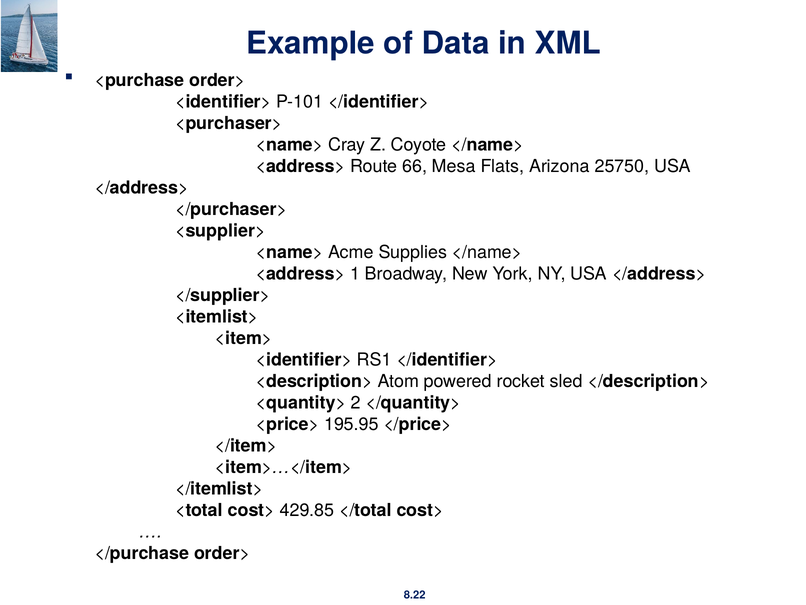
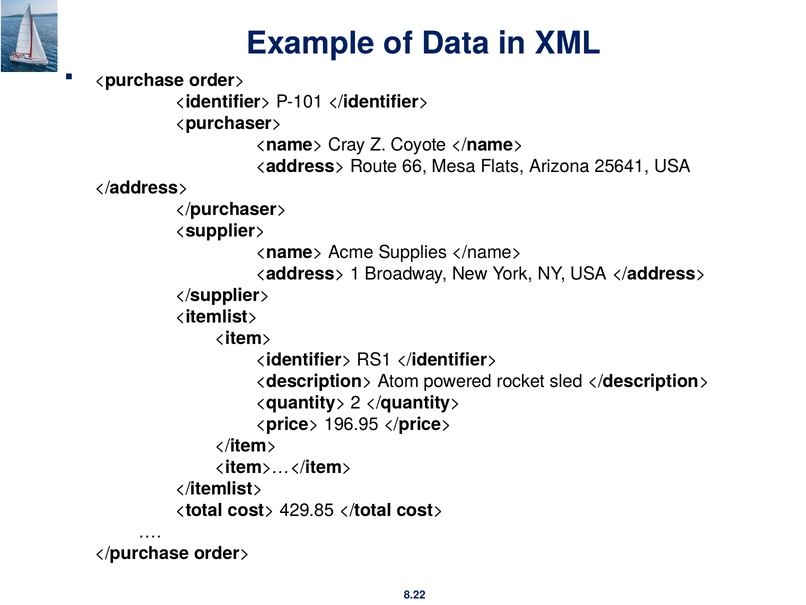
25750: 25750 -> 25641 (622, 166)
195.95: 195.95 -> 196.95 (351, 424)
